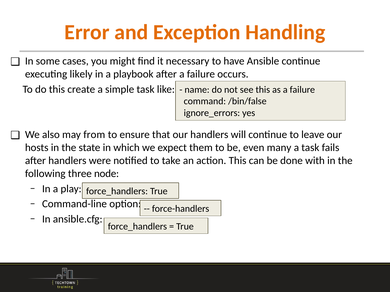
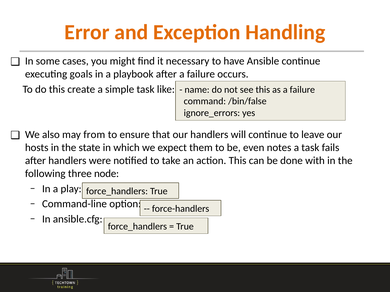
likely: likely -> goals (81, 74)
many: many -> notes (279, 148)
